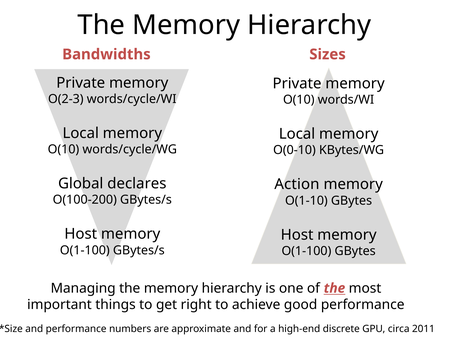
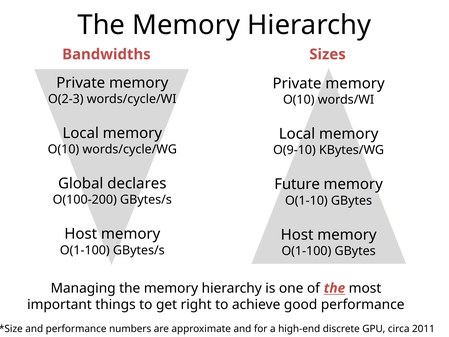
O(0-10: O(0-10 -> O(9-10 (294, 150)
Action: Action -> Future (297, 184)
